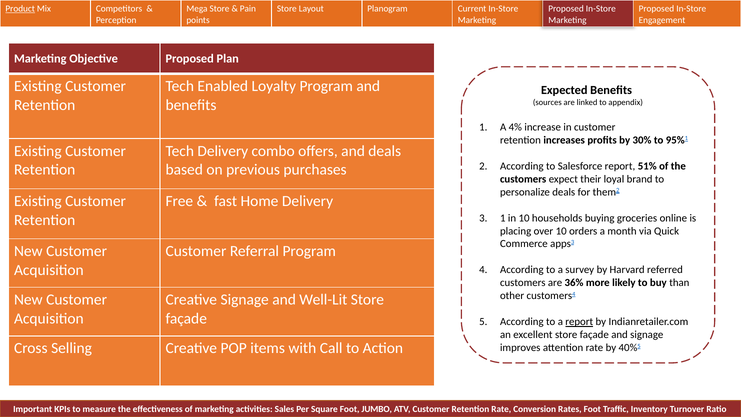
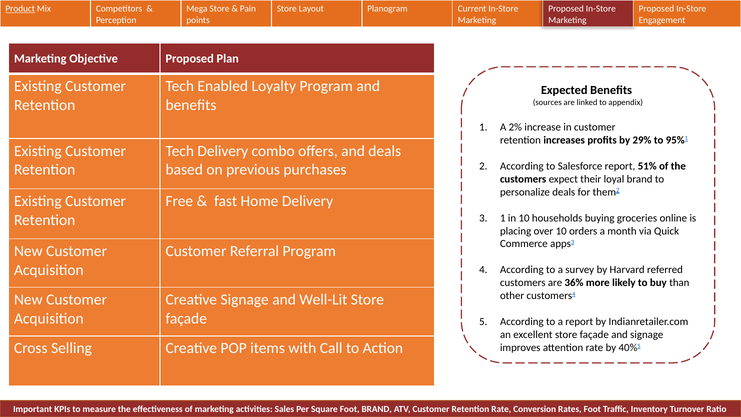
4%: 4% -> 2% (515, 127)
30%: 30% -> 29% (642, 140)
report underline: present -> none (579, 322)
Foot JUMBO: JUMBO -> BRAND (377, 409)
